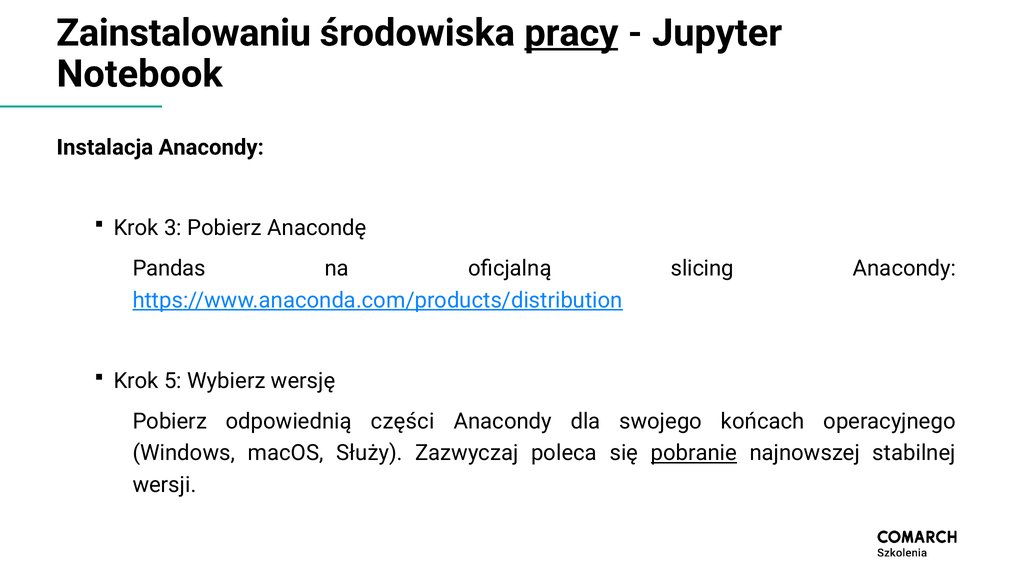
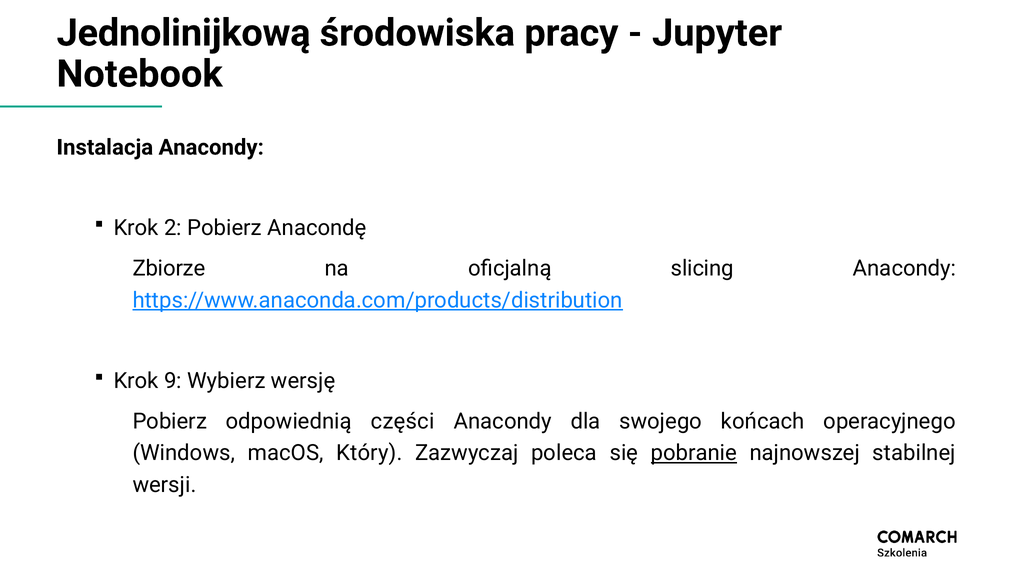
Zainstalowaniu: Zainstalowaniu -> Jednolinijkową (184, 33)
pracy underline: present -> none (571, 33)
3: 3 -> 2 (173, 228)
Pandas: Pandas -> Zbiorze (169, 268)
5: 5 -> 9 (173, 381)
Służy: Służy -> Który (369, 453)
